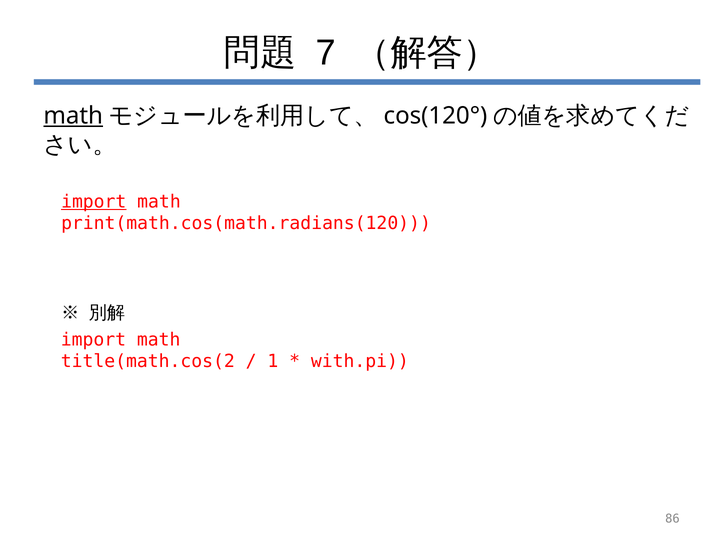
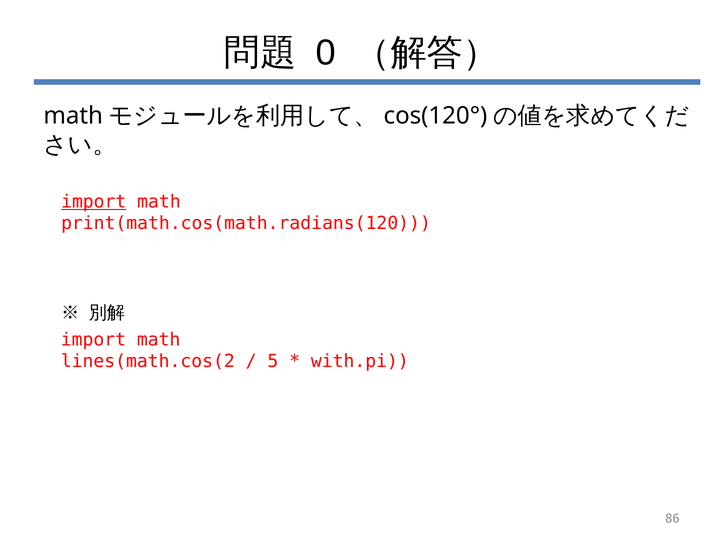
7: 7 -> 0 (326, 53)
math underline: present -> none (73, 116)
title(math.cos(2: title(math.cos(2 -> lines(math.cos(2 (148, 361)
1: 1 -> 5 (273, 361)
